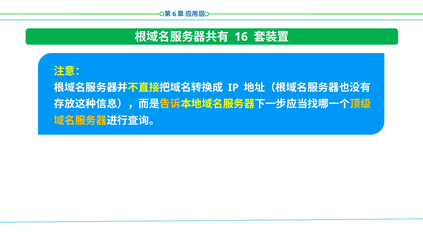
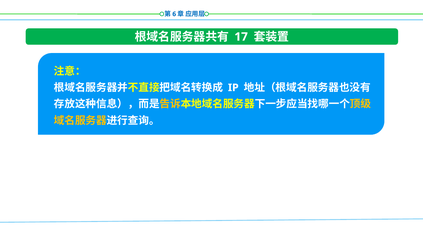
16: 16 -> 17 (241, 37)
